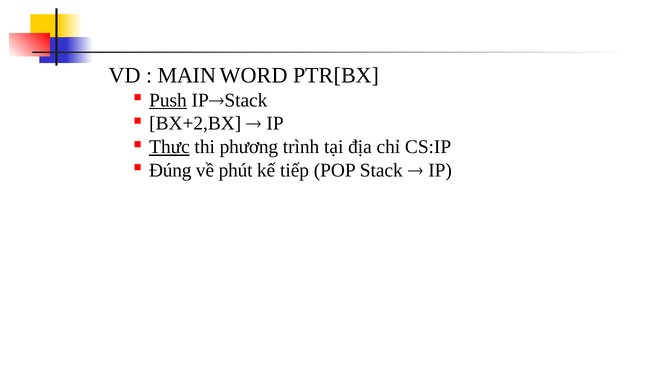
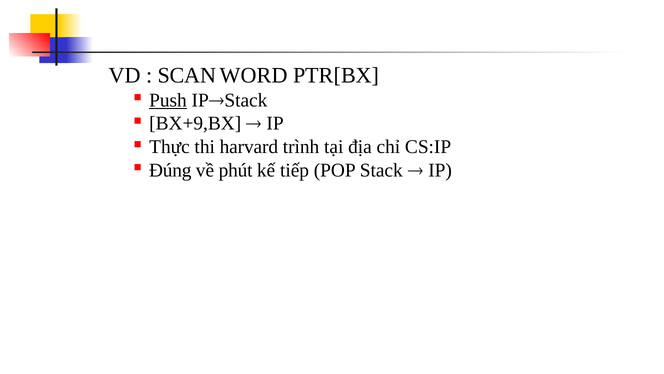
MAIN: MAIN -> SCAN (187, 75)
BX+2,BX: BX+2,BX -> BX+9,BX (195, 123)
Thực underline: present -> none (169, 147)
phương: phương -> harvard (249, 147)
